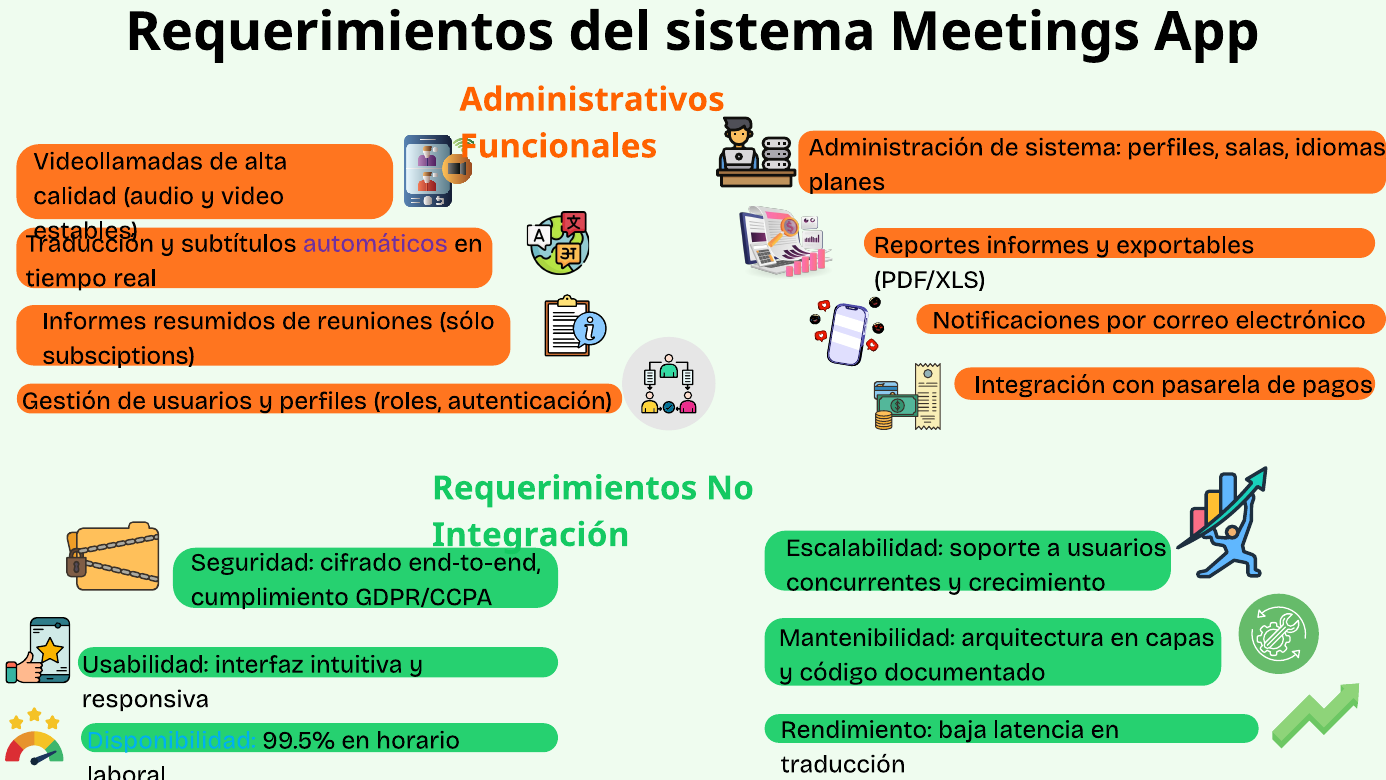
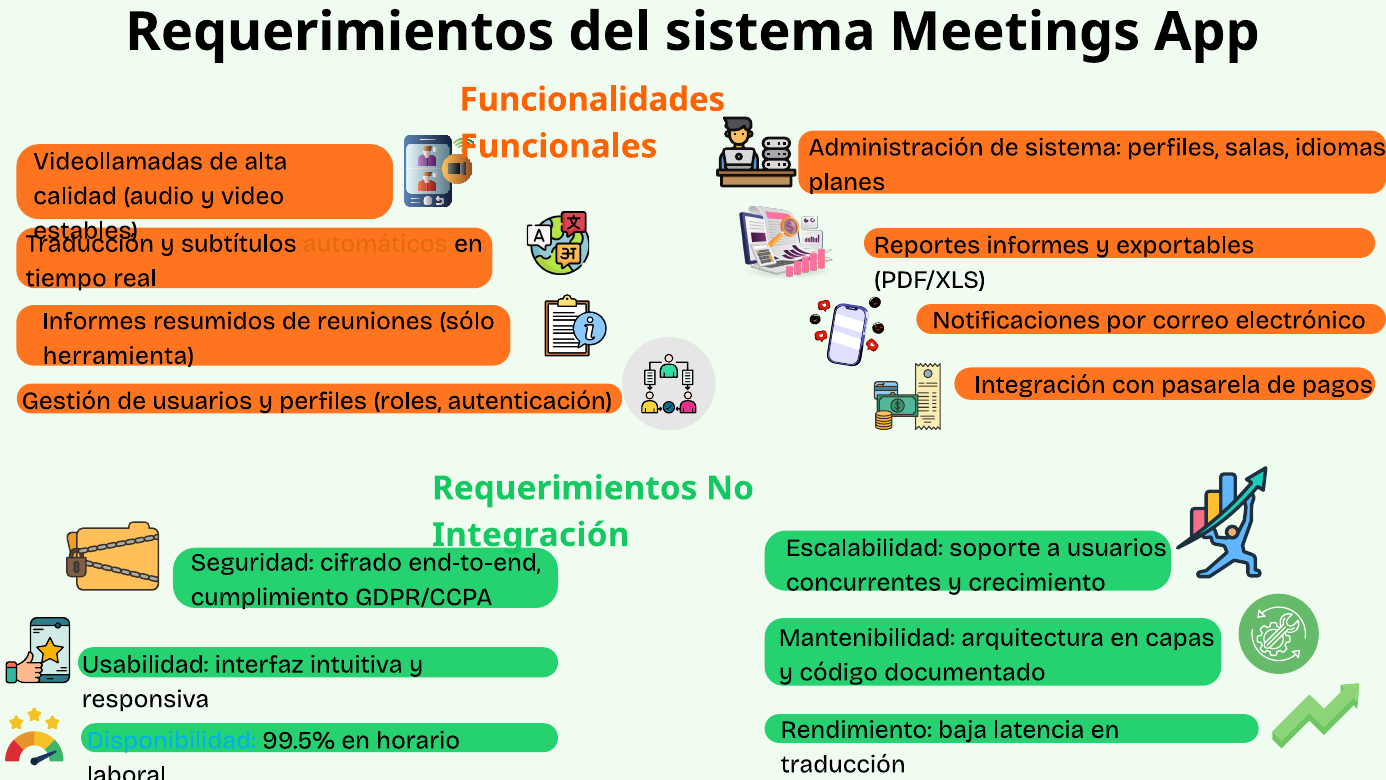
Administrativos: Administrativos -> Funcionalidades (592, 100)
automáticos colour: purple -> orange (375, 243)
subsciptions: subsciptions -> herramienta (119, 355)
